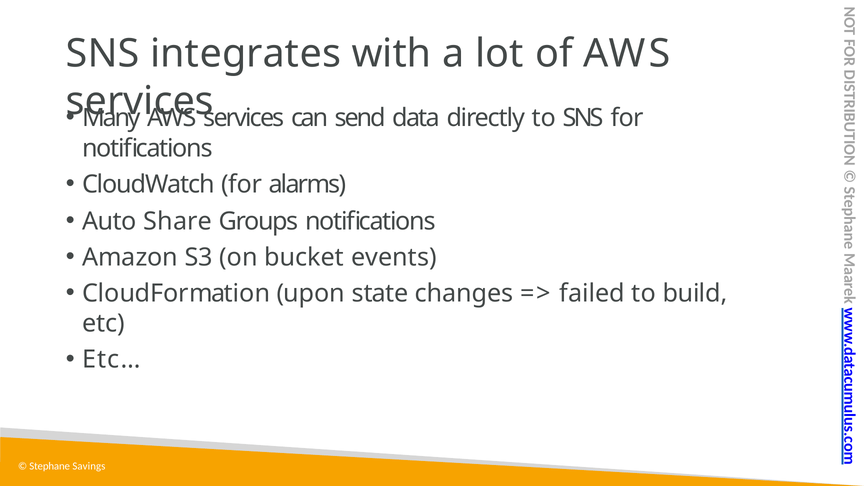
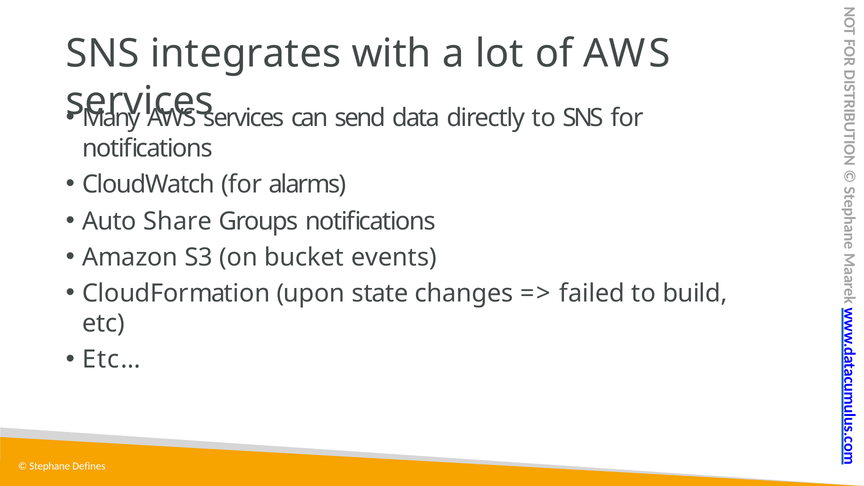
Savings: Savings -> Defines (89, 466)
